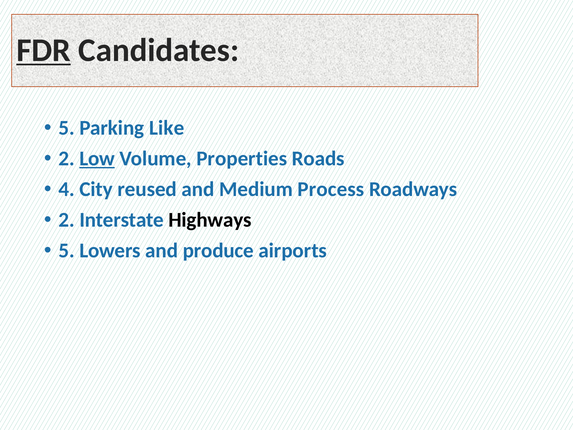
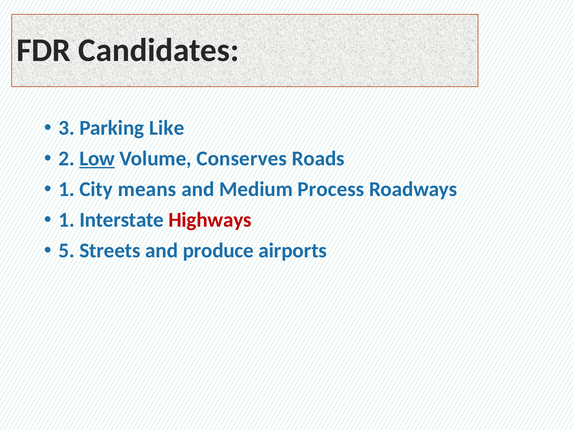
FDR underline: present -> none (44, 50)
5: 5 -> 3 (67, 128)
Properties: Properties -> Conserves (242, 159)
4: 4 -> 1 (67, 189)
reused: reused -> means (147, 189)
2: 2 -> 1 (67, 220)
Highways colour: black -> red (210, 220)
Lowers: Lowers -> Streets (110, 251)
